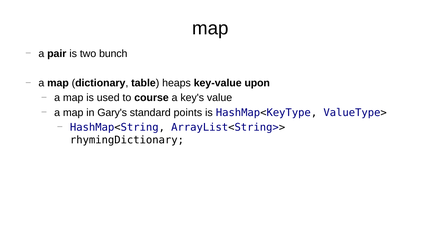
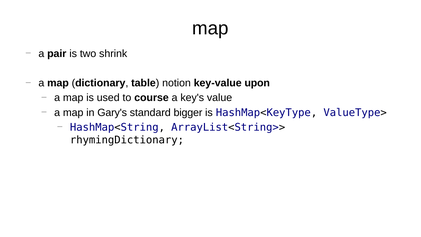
bunch: bunch -> shrink (113, 54)
heaps: heaps -> notion (177, 83)
points: points -> bigger (188, 112)
